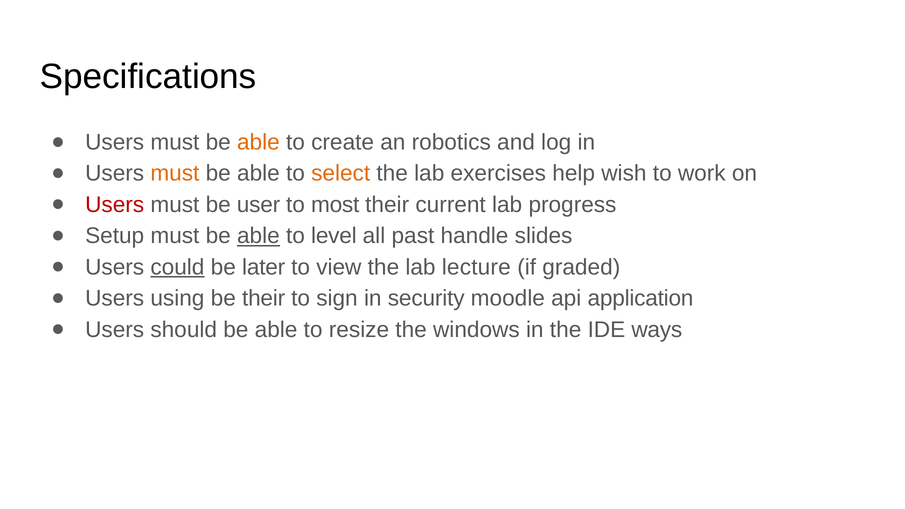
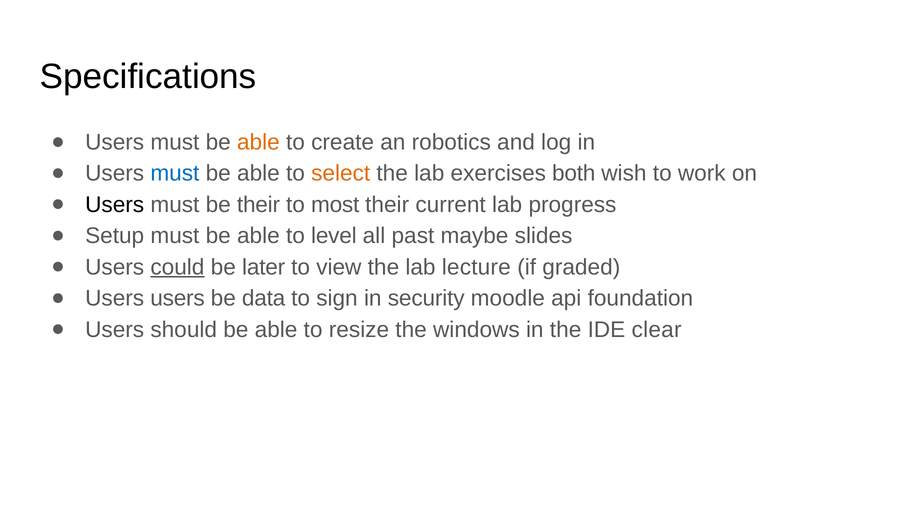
must colour: orange -> blue (175, 174)
help: help -> both (574, 174)
Users colour: red -> black (115, 205)
be user: user -> their (259, 205)
able underline: present -> none (258, 236)
handle: handle -> maybe (475, 236)
Users using: using -> users (178, 298)
be their: their -> data (264, 298)
application: application -> foundation (640, 298)
ways: ways -> clear (657, 330)
